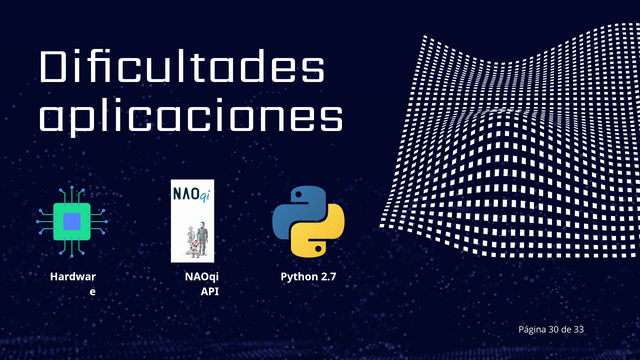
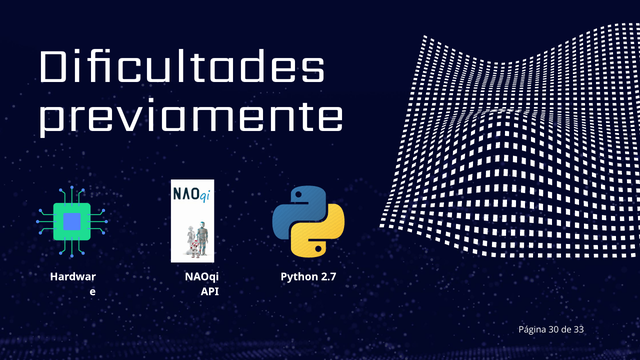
aplicaciones: aplicaciones -> previamente (191, 115)
